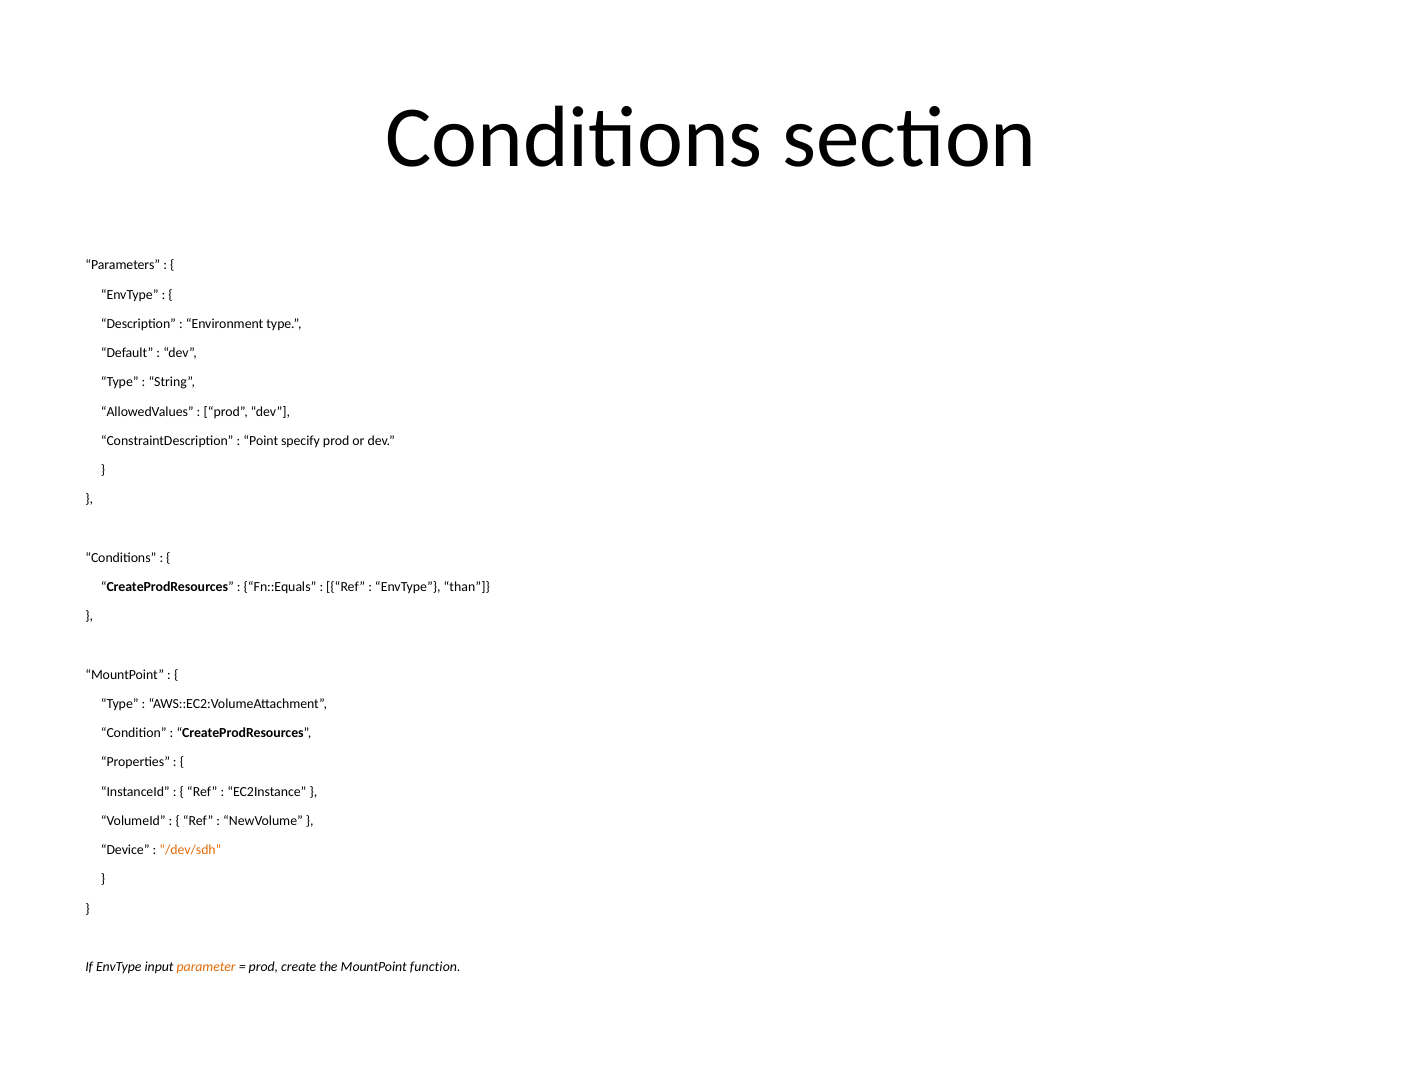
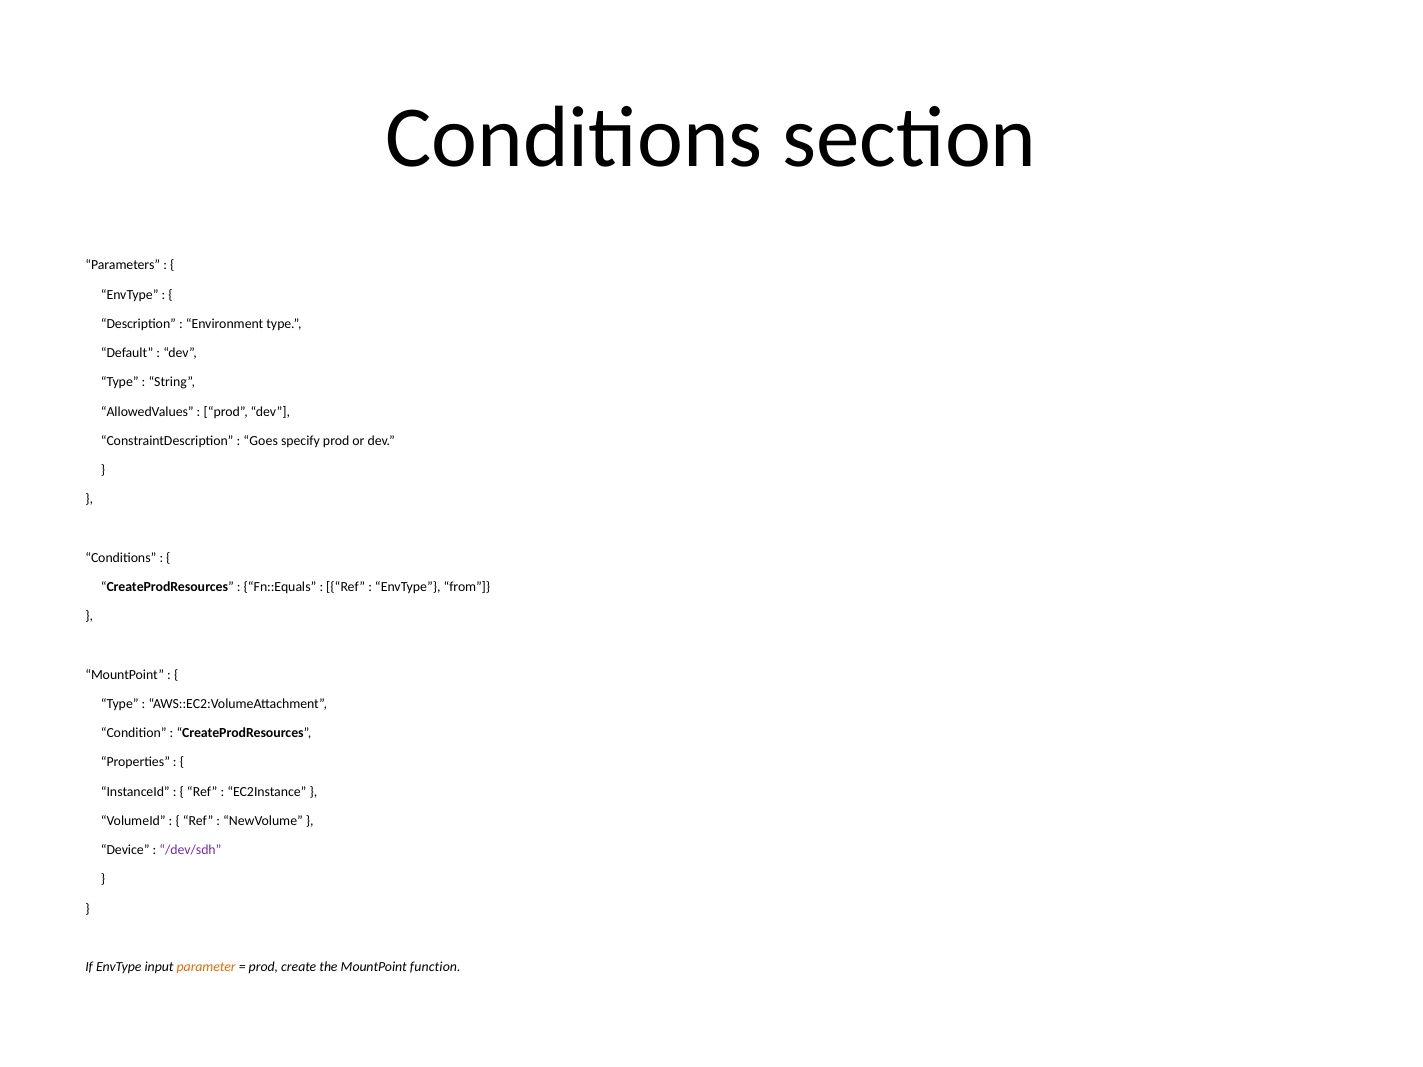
Point: Point -> Goes (261, 441)
than: than -> from (467, 587)
/dev/sdh colour: orange -> purple (190, 850)
